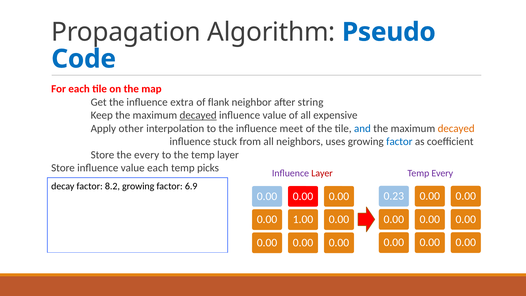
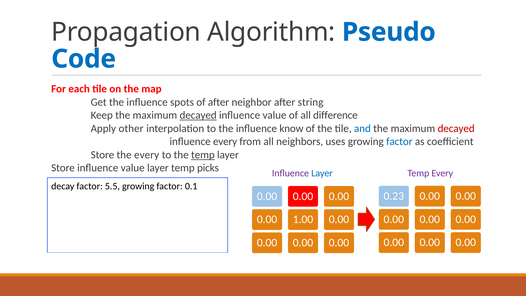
extra: extra -> spots (182, 102)
of flank: flank -> after (219, 102)
expensive: expensive -> difference (335, 115)
meet: meet -> know (291, 128)
decayed colour: orange -> red (456, 128)
influence stuck: stuck -> every (225, 142)
temp underline: none -> present (203, 155)
value each: each -> layer (158, 168)
Layer colour: red -> blue (322, 173)
8.2: 8.2 -> 5.5 (112, 186)
6.9: 6.9 -> 0.1 (191, 186)
